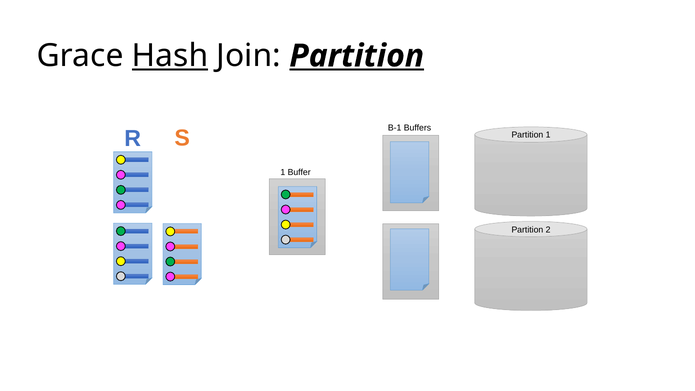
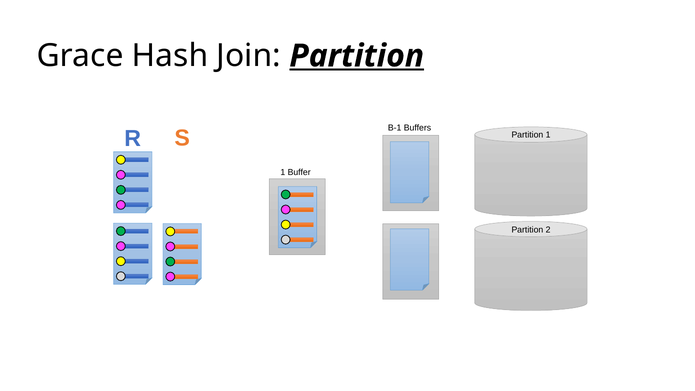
Hash underline: present -> none (170, 56)
